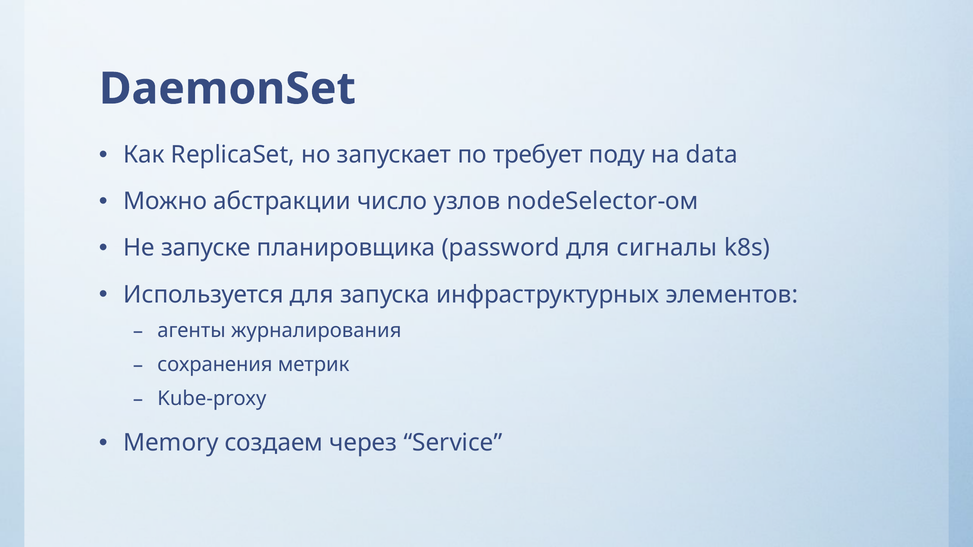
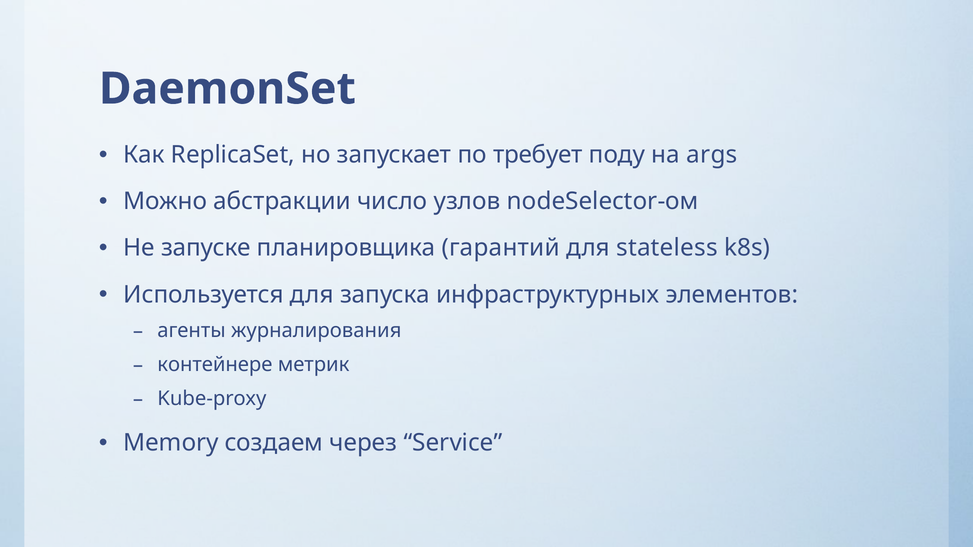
data: data -> args (712, 155)
password: password -> гарантий (501, 248)
сигналы: сигналы -> stateless (667, 248)
сохранения: сохранения -> контейнере (215, 365)
